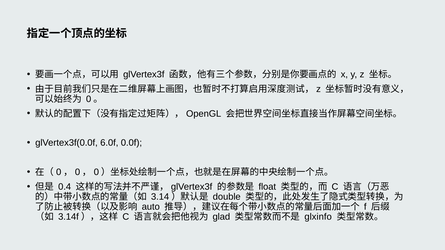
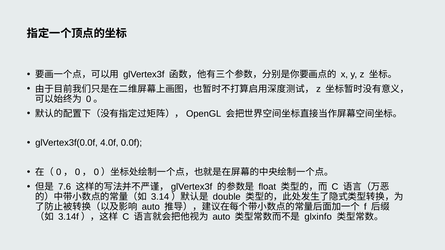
6.0f: 6.0f -> 4.0f (109, 143)
0.4: 0.4 -> 7.6 (65, 187)
glad: glad -> auto (221, 217)
